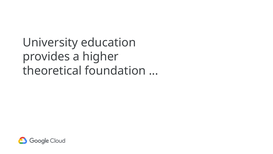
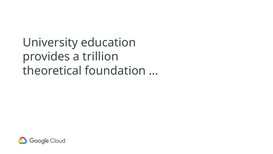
higher: higher -> trillion (101, 57)
